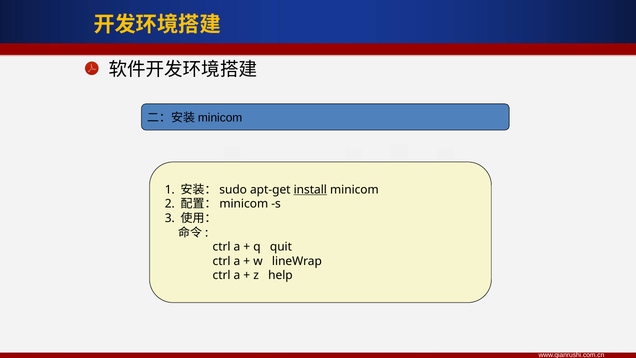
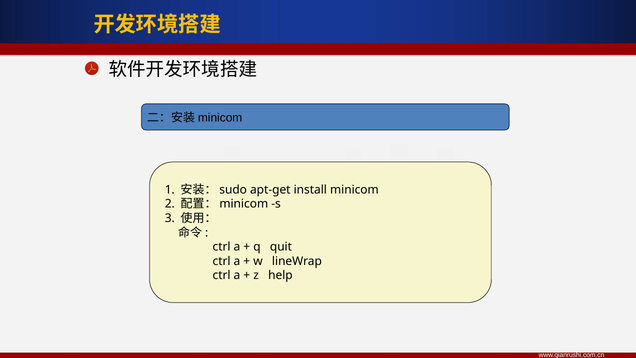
install underline: present -> none (310, 189)
